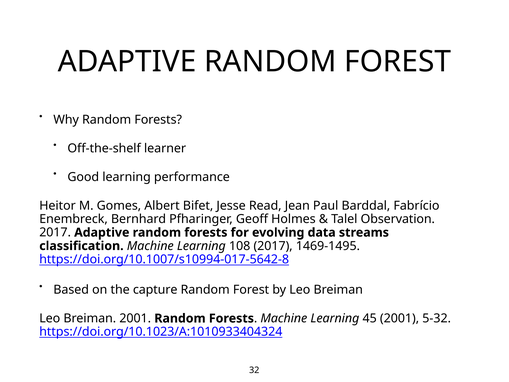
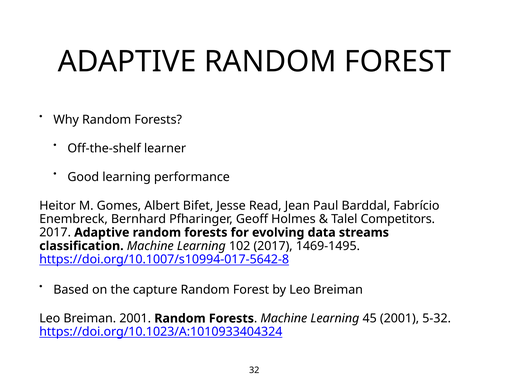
Observation: Observation -> Competitors (398, 219)
108: 108 -> 102 (240, 246)
